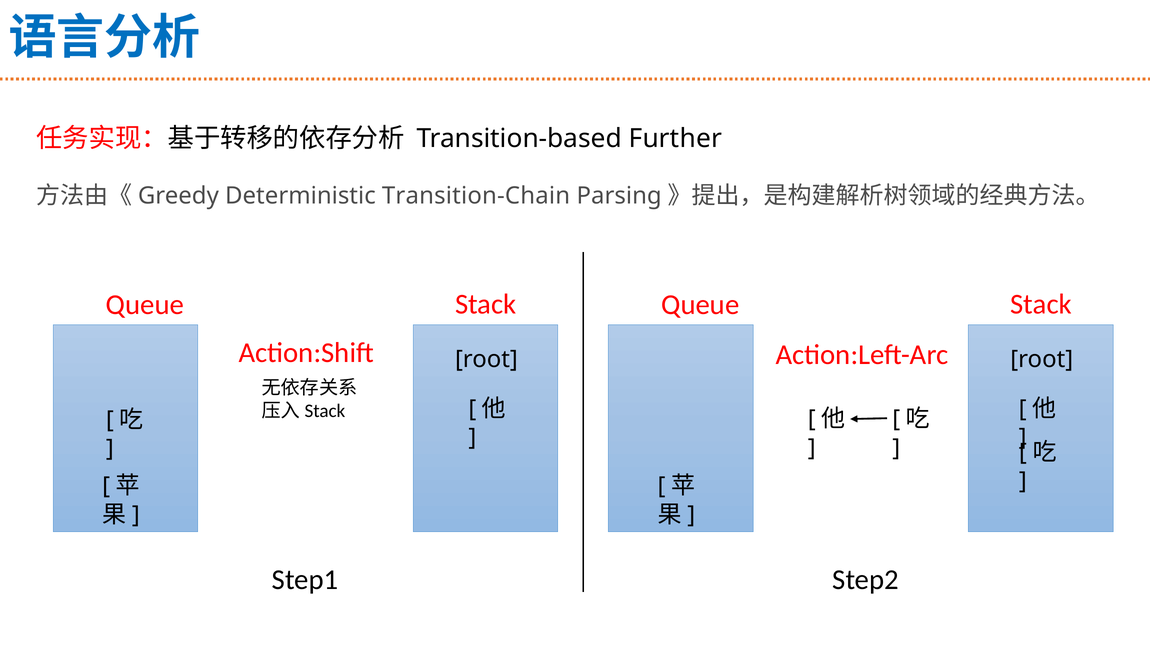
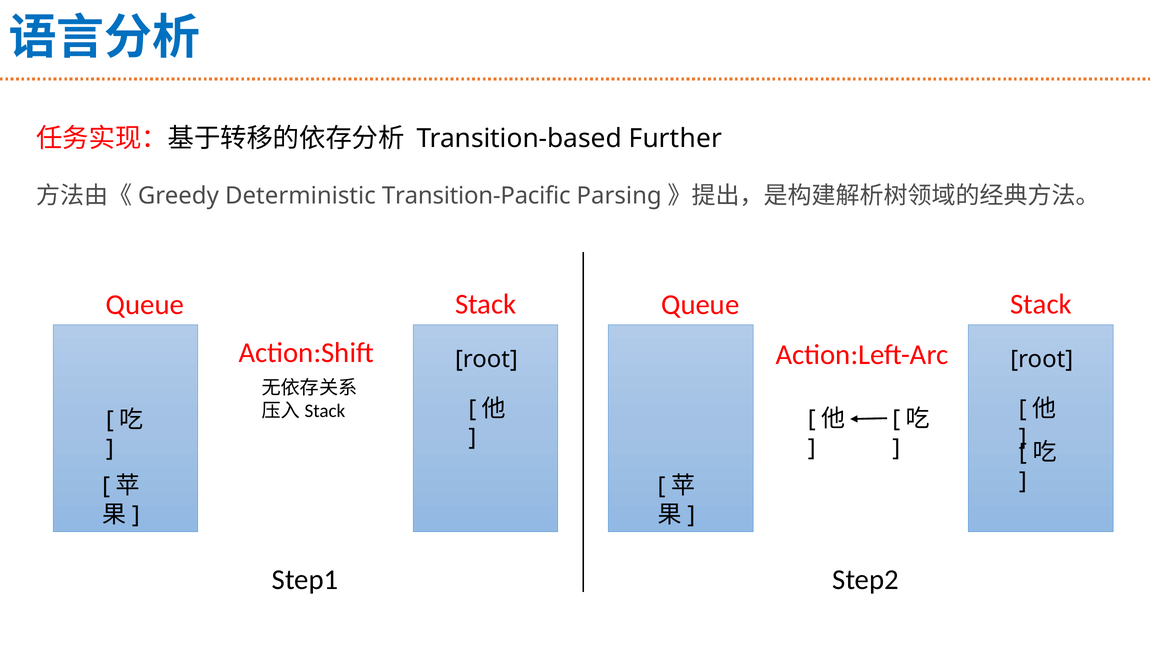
Transition-Chain: Transition-Chain -> Transition-Pacific (476, 196)
